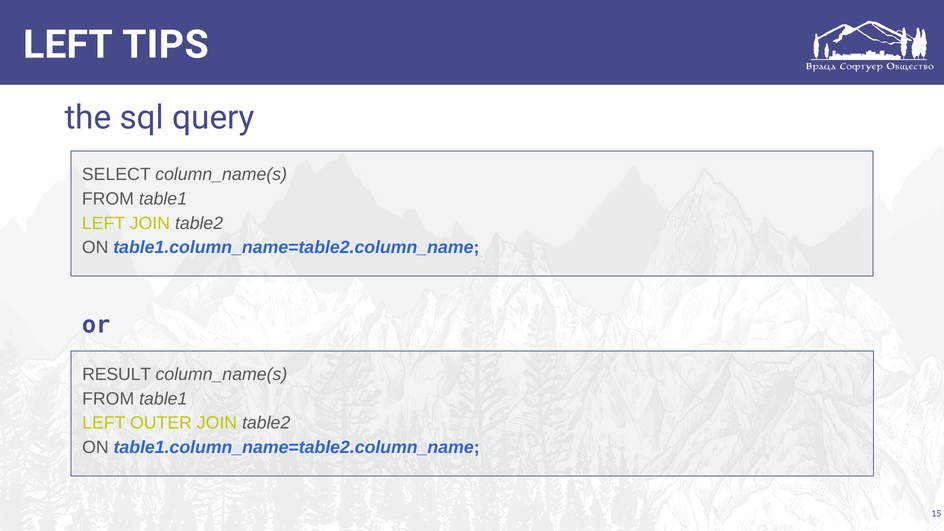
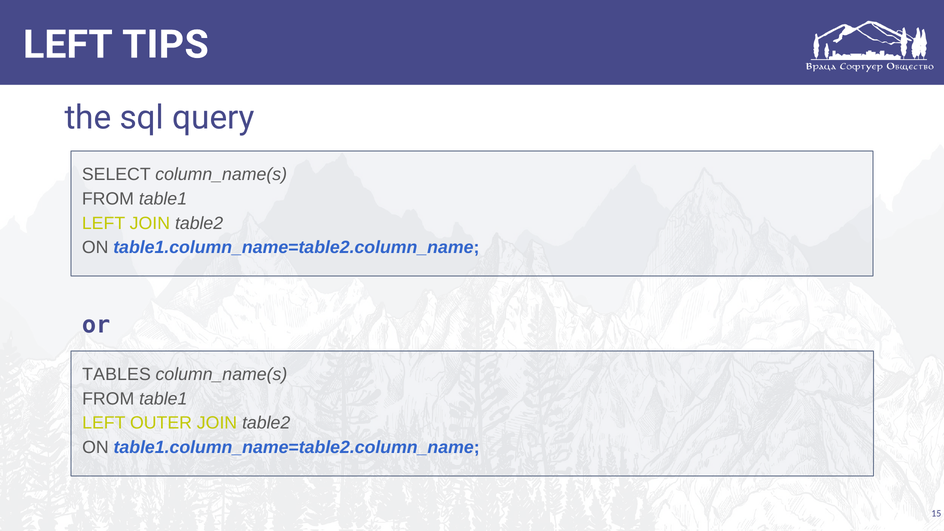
RESULT: RESULT -> TABLES (117, 374)
